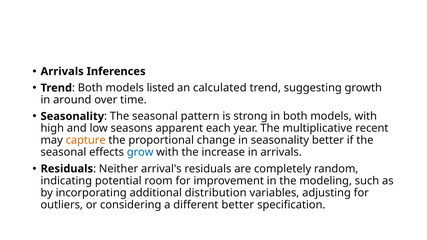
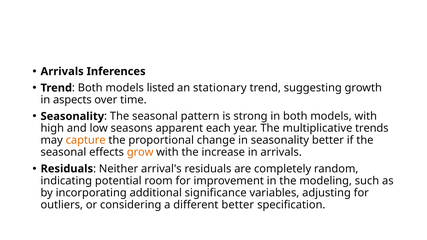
calculated: calculated -> stationary (220, 88)
around: around -> aspects (72, 100)
recent: recent -> trends (372, 128)
grow colour: blue -> orange (140, 152)
distribution: distribution -> significance (216, 193)
